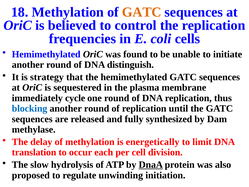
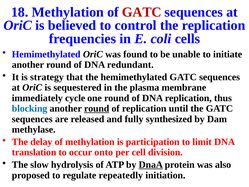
GATC colour: orange -> red (142, 12)
distinguish: distinguish -> redundant (130, 65)
round underline: none -> present (97, 108)
energetically: energetically -> participation (153, 142)
each: each -> onto (104, 152)
unwinding: unwinding -> repeatedly (121, 175)
